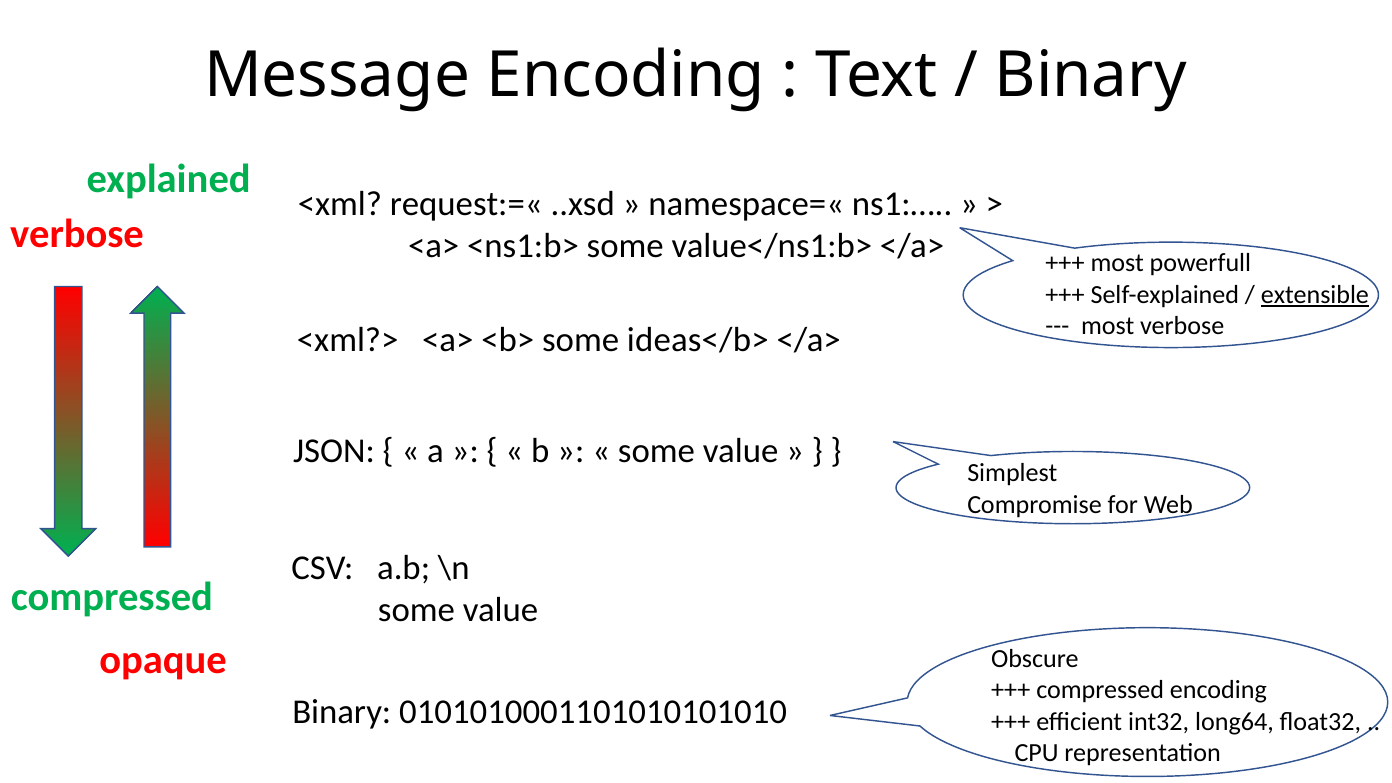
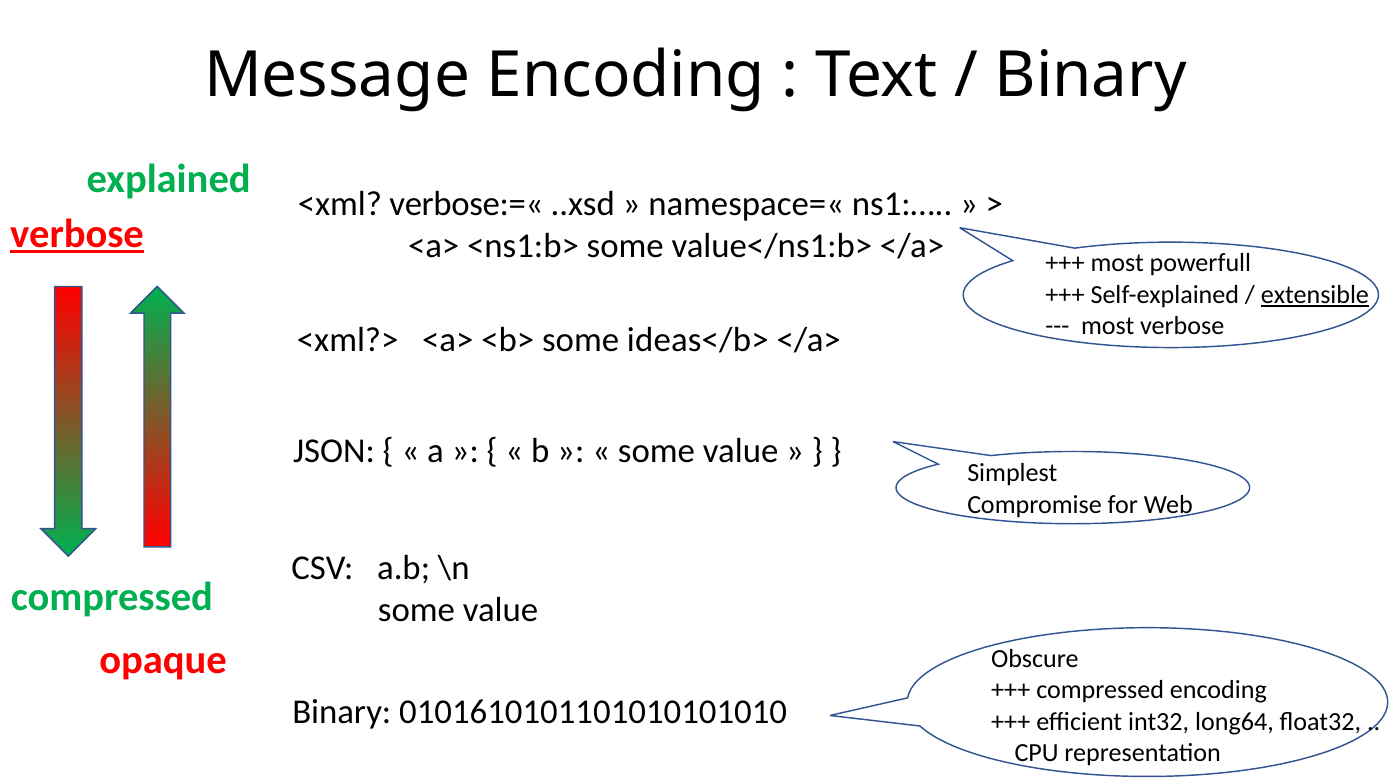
request:=«: request:=« -> verbose:=« (466, 204)
verbose underline: none -> present (77, 234)
0101010001101010101010: 0101010001101010101010 -> 0101610101101010101010 (593, 712)
